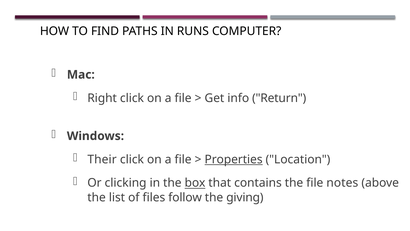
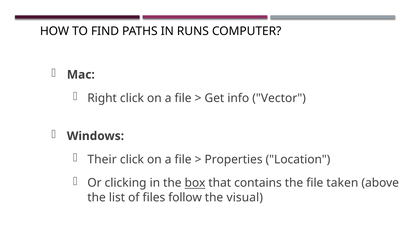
Return: Return -> Vector (279, 98)
Properties underline: present -> none (234, 159)
notes: notes -> taken (342, 183)
giving: giving -> visual (245, 197)
